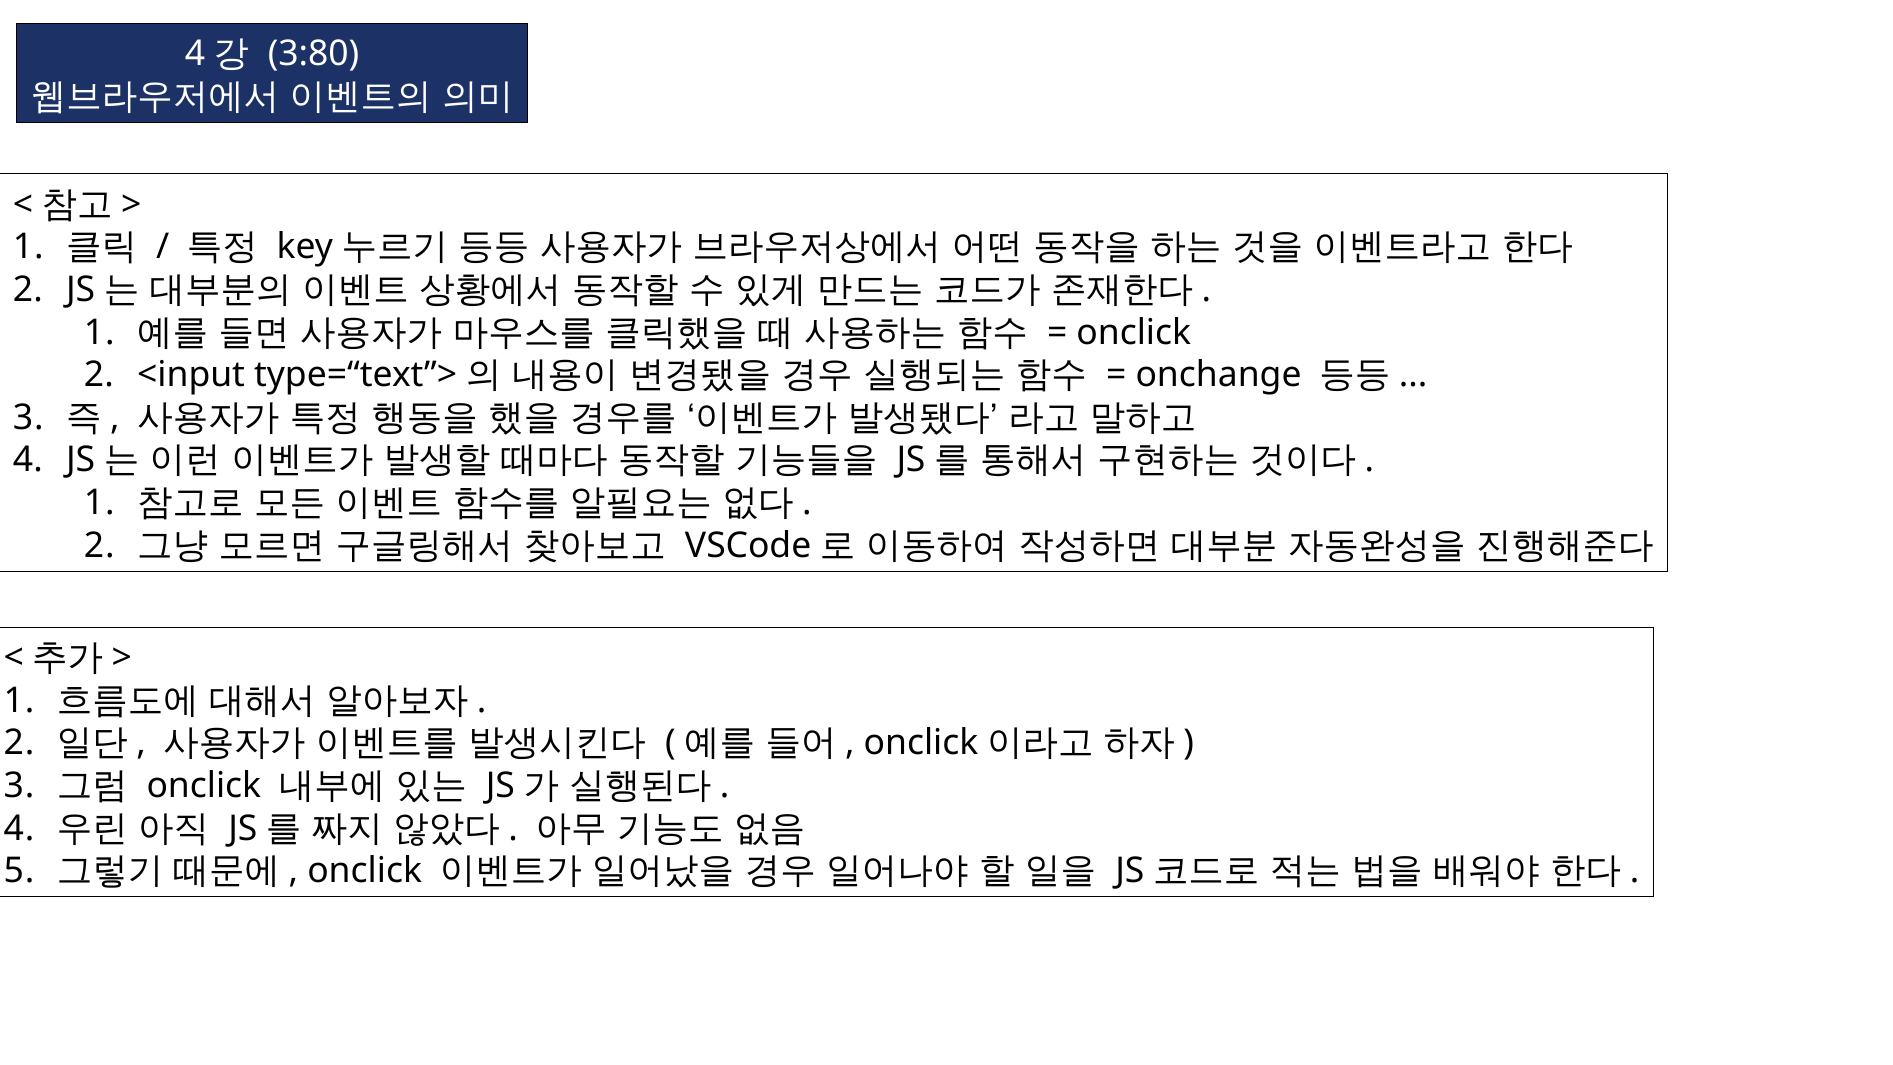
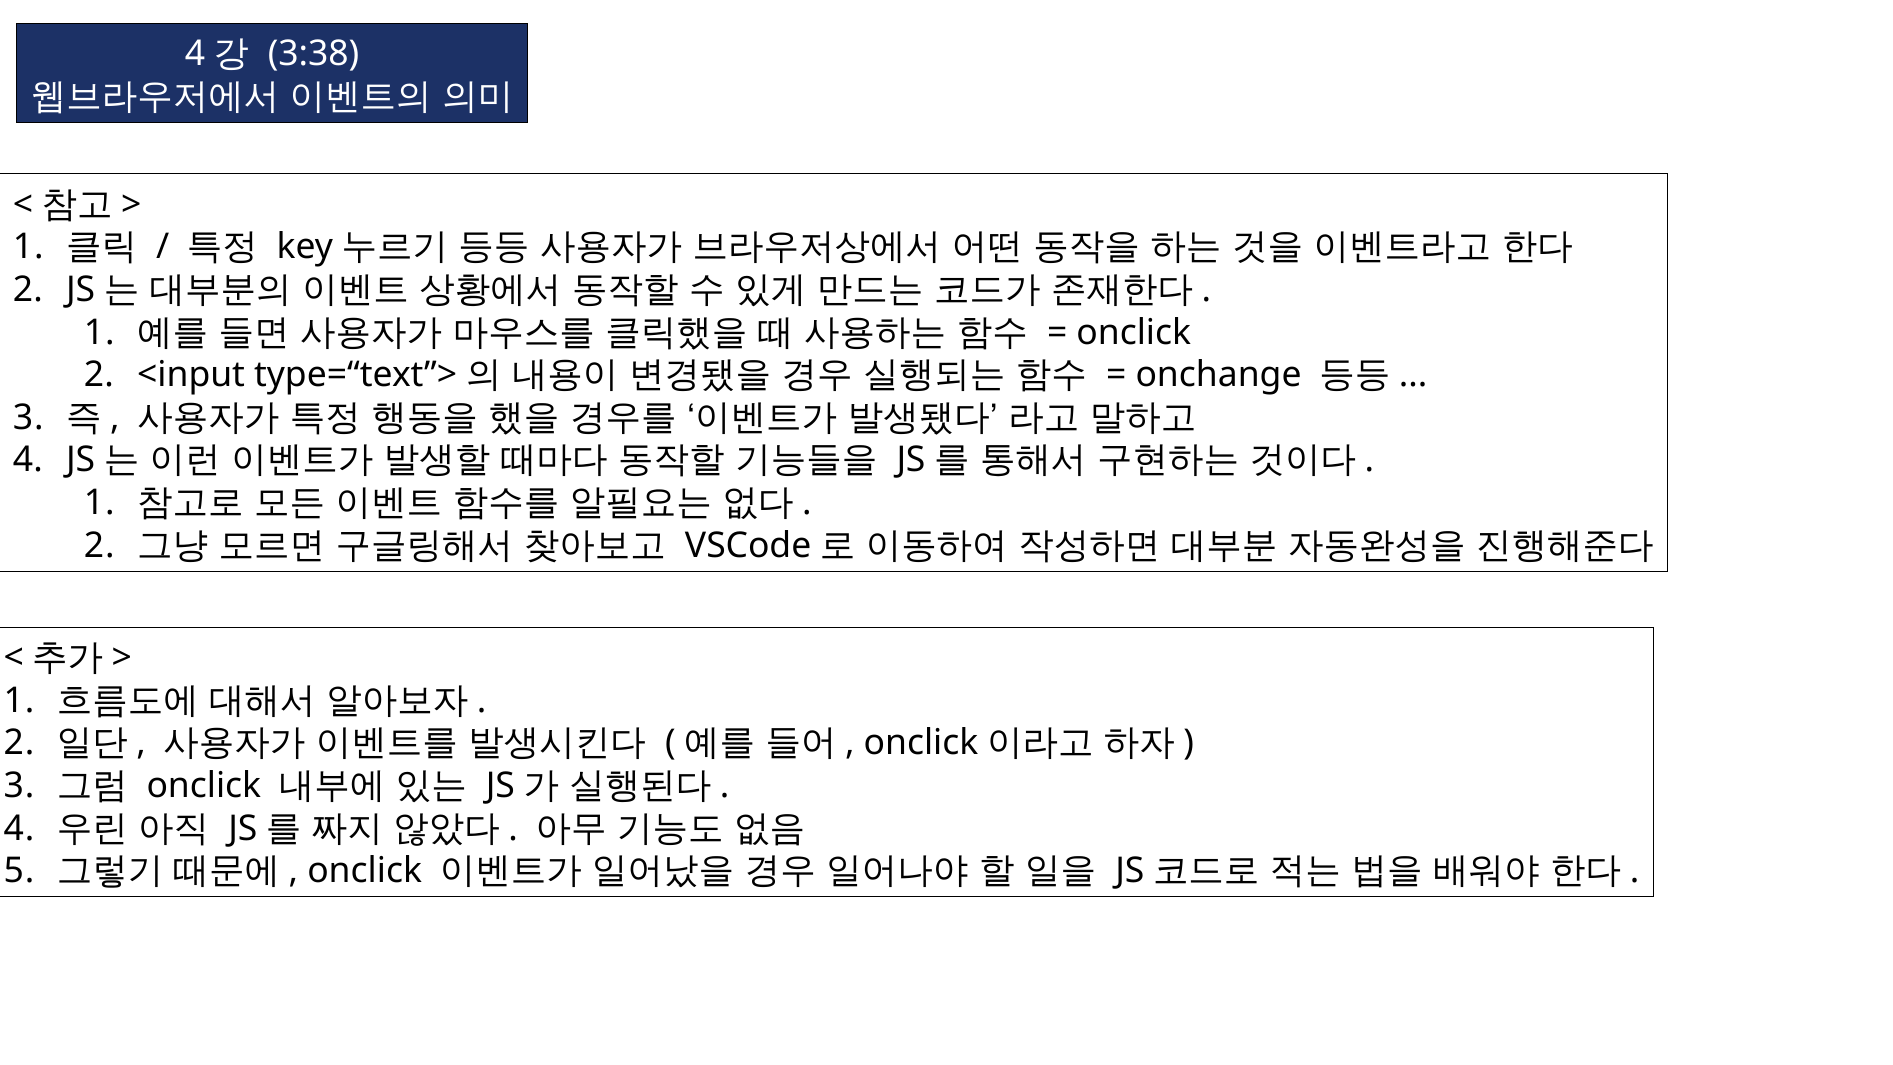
3:80: 3:80 -> 3:38 (314, 54)
